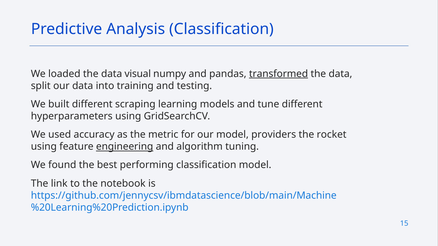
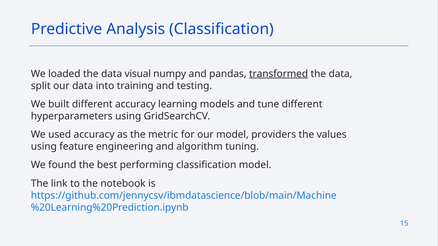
different scraping: scraping -> accuracy (135, 104)
rocket: rocket -> values (332, 135)
engineering underline: present -> none (125, 147)
